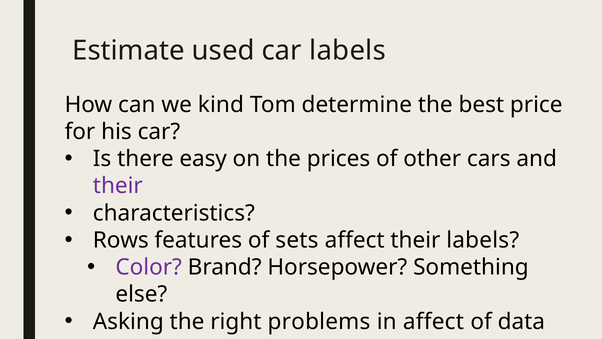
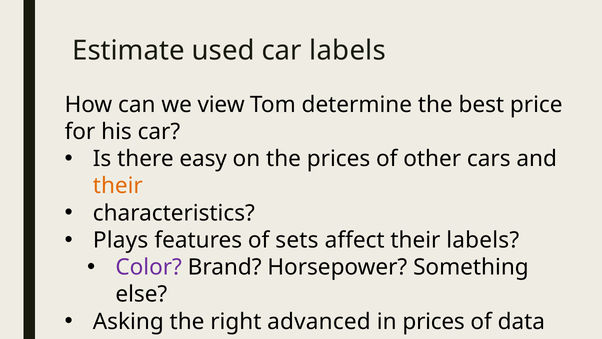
kind: kind -> view (221, 105)
their colour: purple -> orange (118, 186)
Rows: Rows -> Plays (121, 240)
problems: problems -> advanced (319, 321)
in affect: affect -> prices (434, 321)
